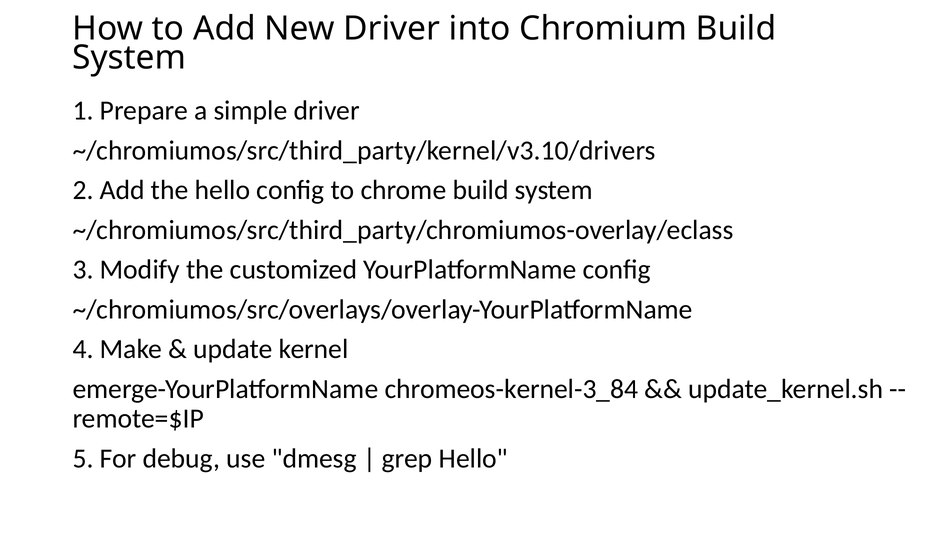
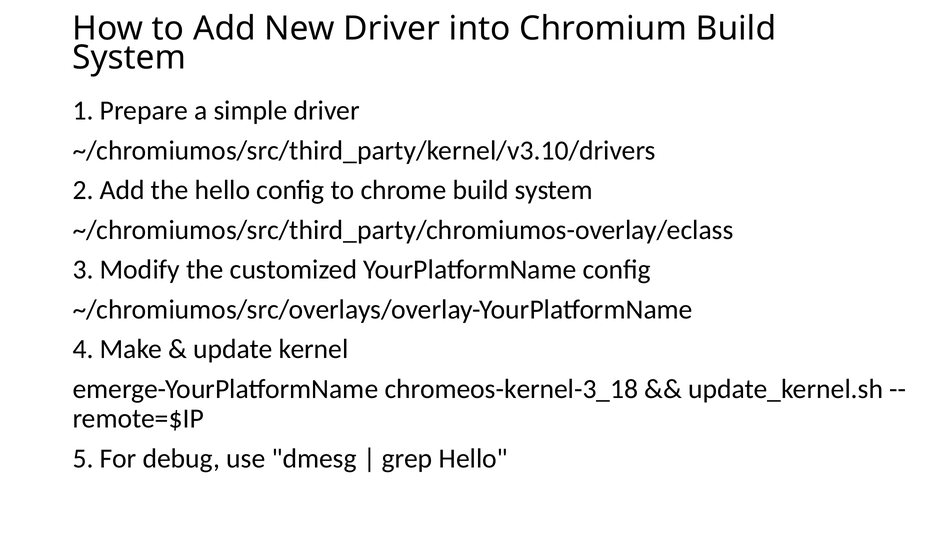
chromeos-kernel-3_84: chromeos-kernel-3_84 -> chromeos-kernel-3_18 (511, 389)
